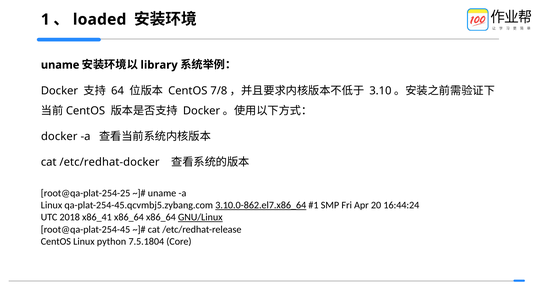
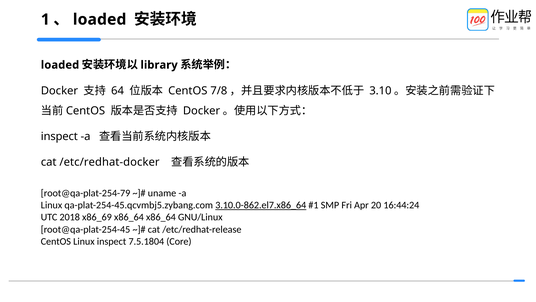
uname: uname -> loaded (60, 65)
docker: docker -> inspect (59, 136)
root@qa-plat-254-25: root@qa-plat-254-25 -> root@qa-plat-254-79 (86, 193)
x86_41: x86_41 -> x86_69 (97, 217)
GNU/Linux underline: present -> none (200, 217)
Linux python: python -> inspect (112, 241)
